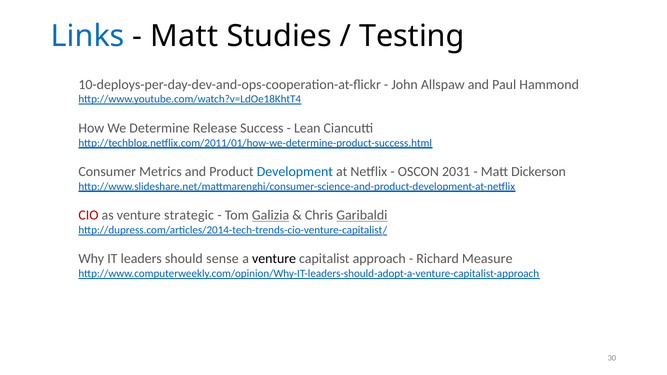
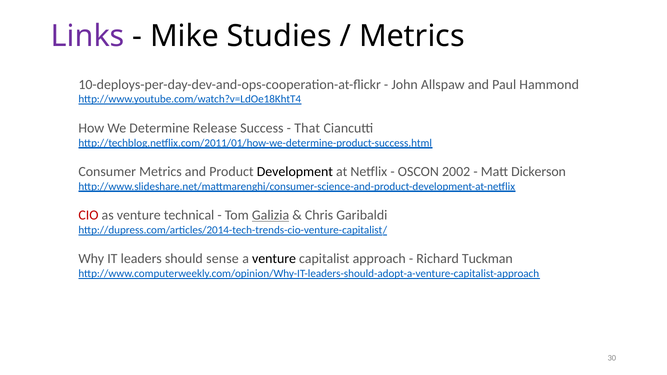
Links colour: blue -> purple (88, 36)
Matt: Matt -> Mike (185, 36)
Testing: Testing -> Metrics (412, 36)
Lean: Lean -> That (307, 128)
Development colour: blue -> black (295, 172)
2031: 2031 -> 2002 (456, 172)
strategic: strategic -> technical (189, 215)
Garibaldi underline: present -> none (362, 215)
Measure: Measure -> Tuckman (487, 259)
